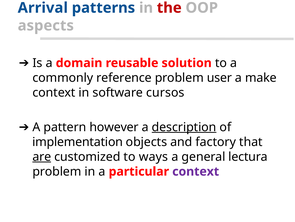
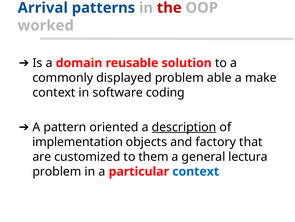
aspects: aspects -> worked (46, 25)
reference: reference -> displayed (124, 78)
user: user -> able (219, 78)
cursos: cursos -> coding (165, 92)
however: however -> oriented (114, 127)
are underline: present -> none (42, 156)
ways: ways -> them (154, 156)
context colour: purple -> blue (196, 171)
